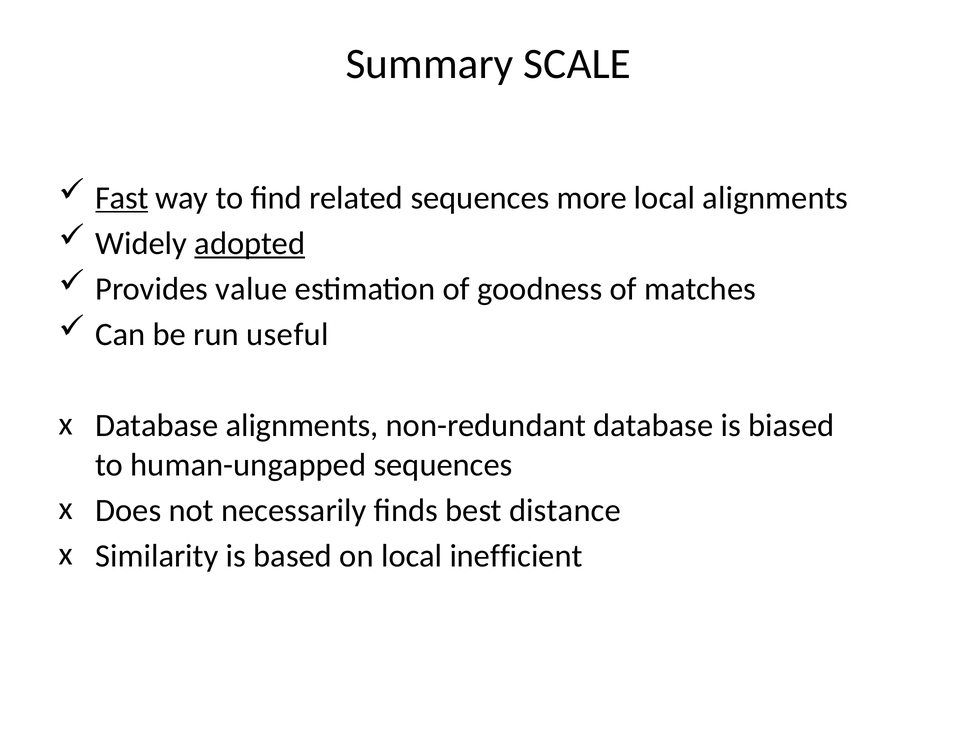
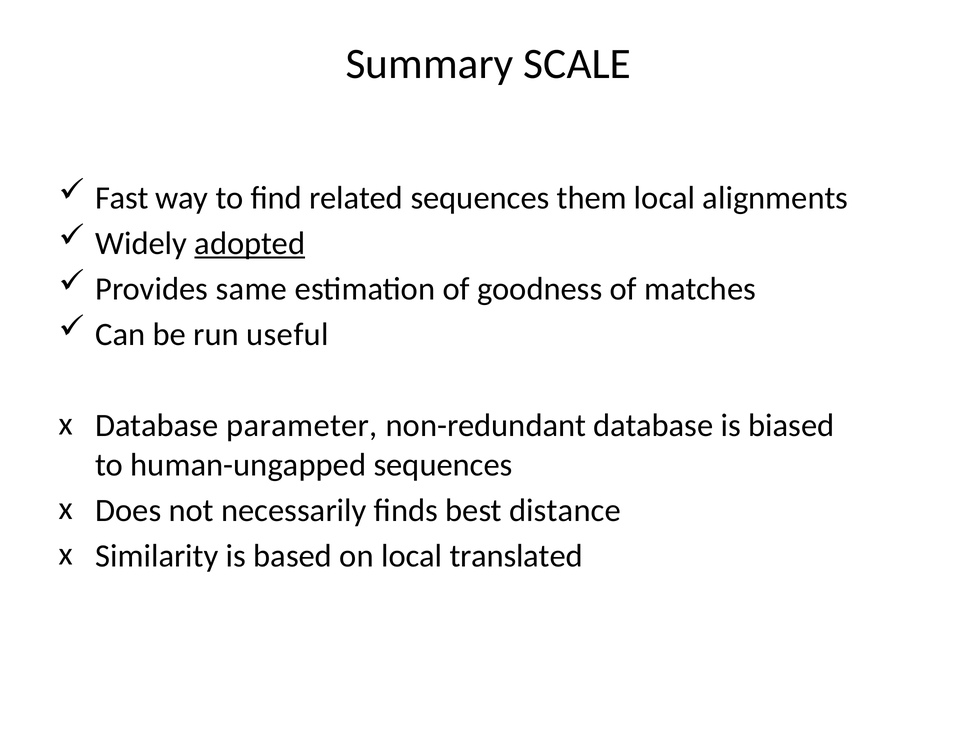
Fast underline: present -> none (122, 198)
more: more -> them (592, 198)
value: value -> same (251, 289)
Database alignments: alignments -> parameter (302, 426)
inefficient: inefficient -> translated (516, 556)
